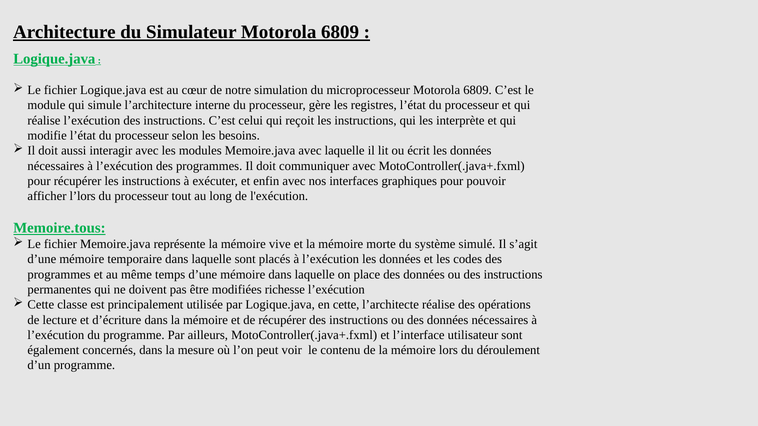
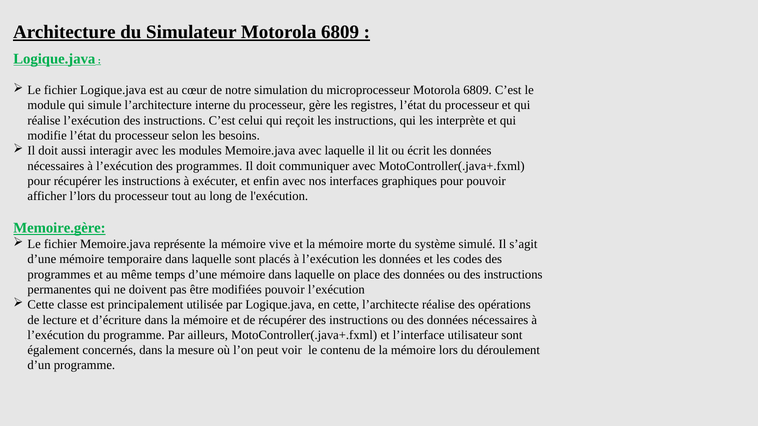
Memoire.tous: Memoire.tous -> Memoire.gère (59, 228)
modifiées richesse: richesse -> pouvoir (285, 290)
